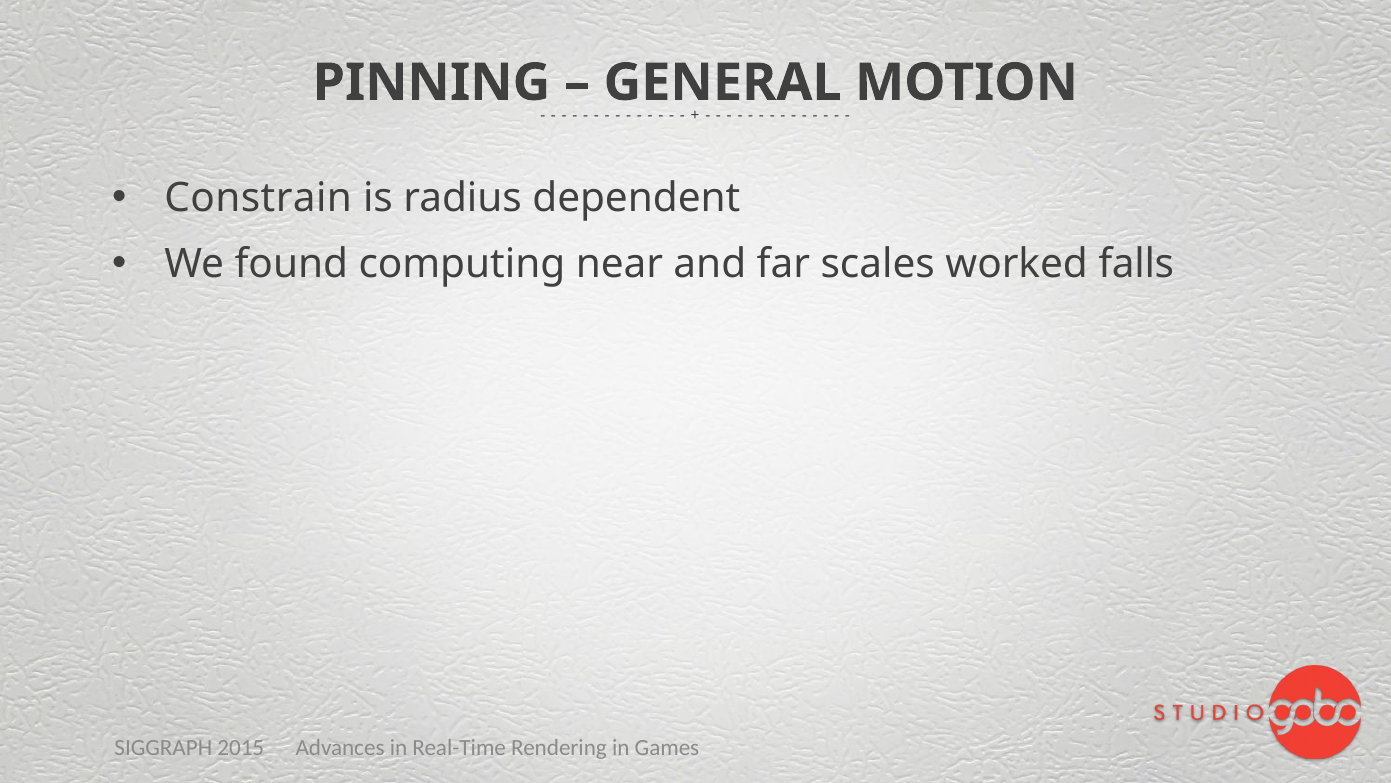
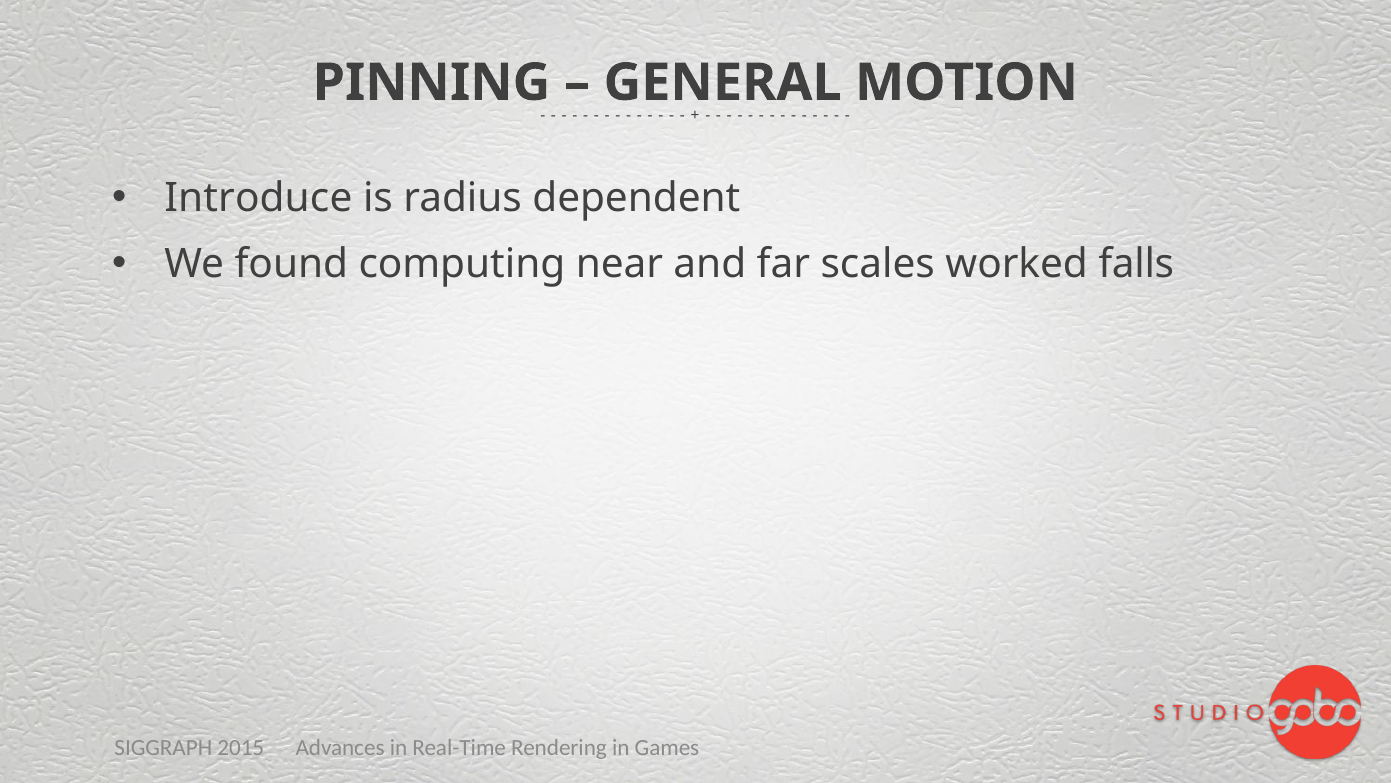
Constrain: Constrain -> Introduce (258, 198)
